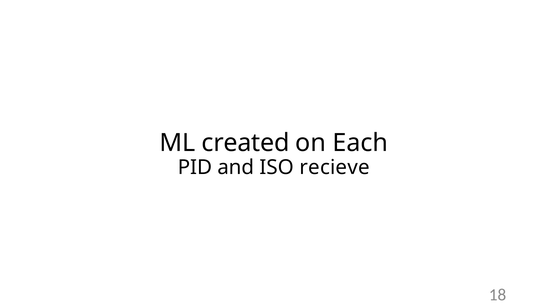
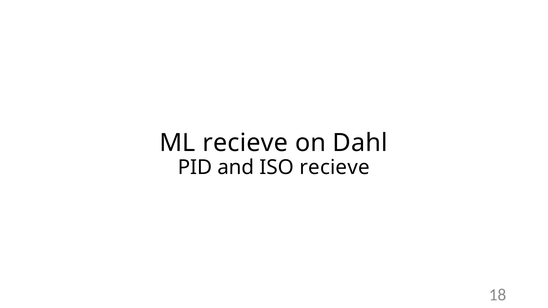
ML created: created -> recieve (245, 143)
Each: Each -> Dahl (360, 143)
